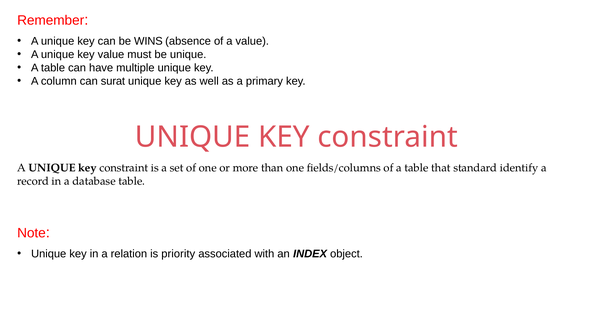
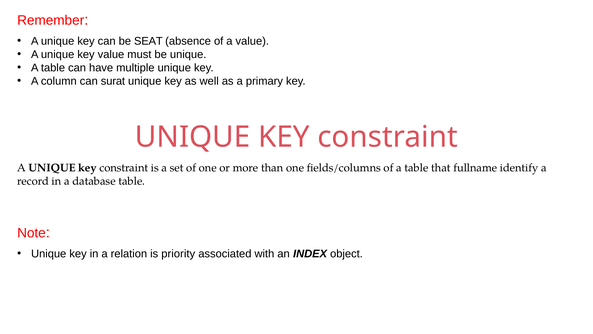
WINS: WINS -> SEAT (148, 41)
standard: standard -> fullname (475, 168)
